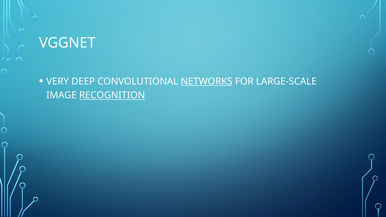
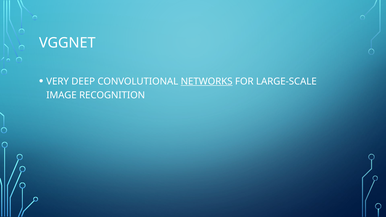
RECOGNITION underline: present -> none (112, 95)
